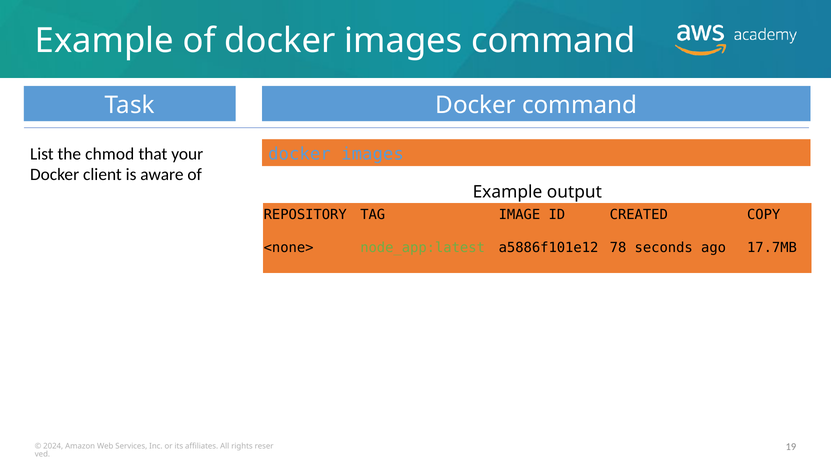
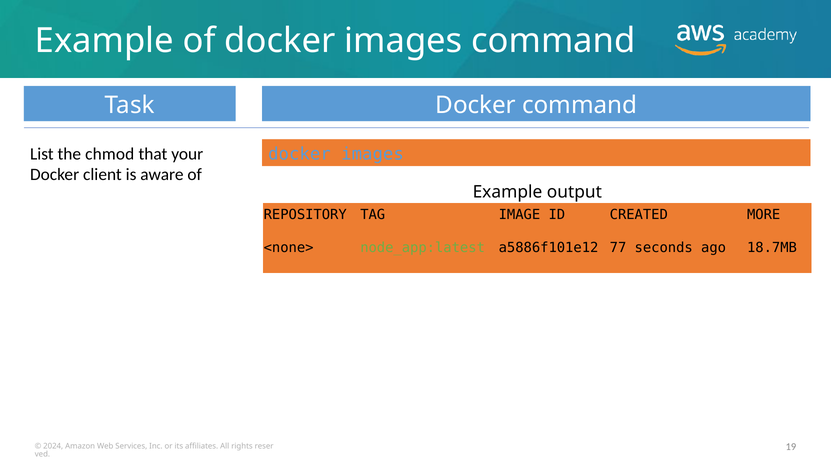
COPY: COPY -> MORE (764, 215)
78: 78 -> 77 (618, 247)
17.7MB: 17.7MB -> 18.7MB (772, 247)
